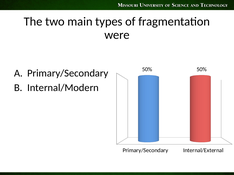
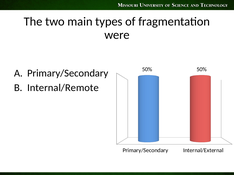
Internal/Modern: Internal/Modern -> Internal/Remote (63, 88)
